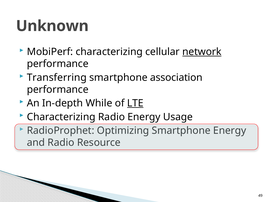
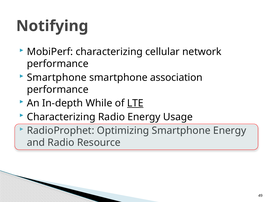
Unknown: Unknown -> Notifying (52, 26)
network underline: present -> none (202, 52)
Transferring: Transferring -> Smartphone (57, 77)
